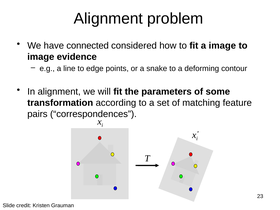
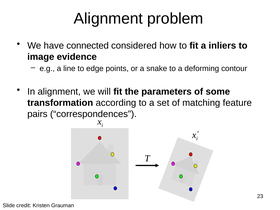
a image: image -> inliers (222, 46)
